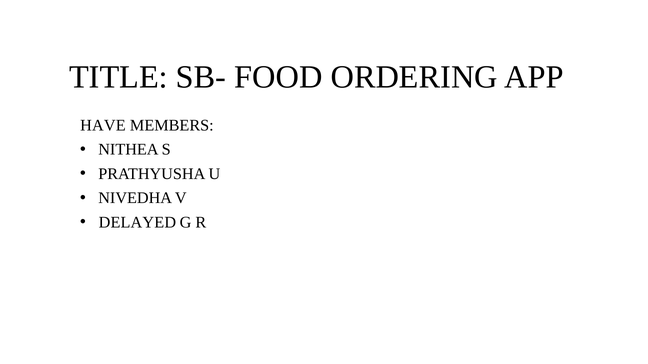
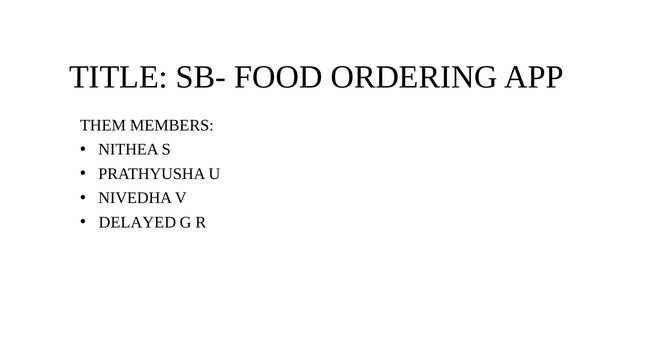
HAVE: HAVE -> THEM (103, 126)
